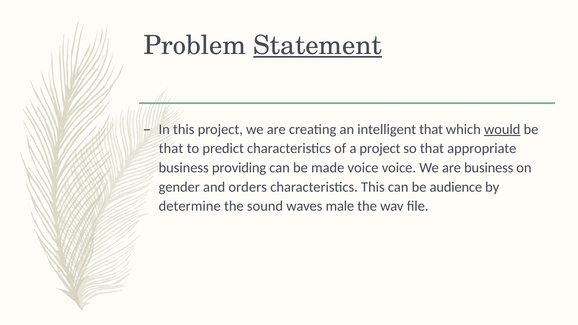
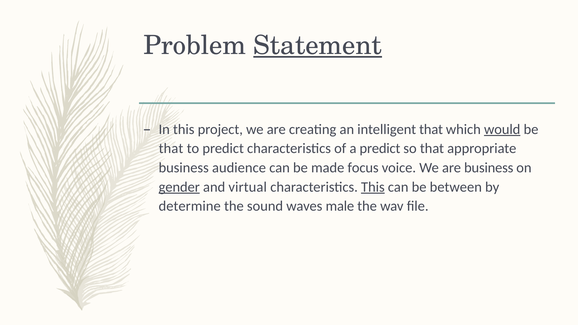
a project: project -> predict (380, 149)
providing: providing -> audience (239, 168)
made voice: voice -> focus (363, 168)
gender underline: none -> present (179, 187)
orders: orders -> virtual (248, 187)
This underline: none -> present (373, 187)
audience: audience -> between (456, 187)
